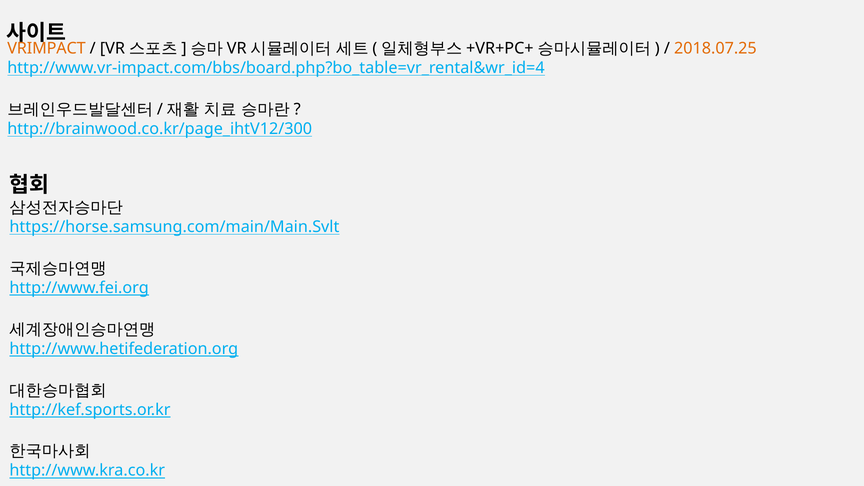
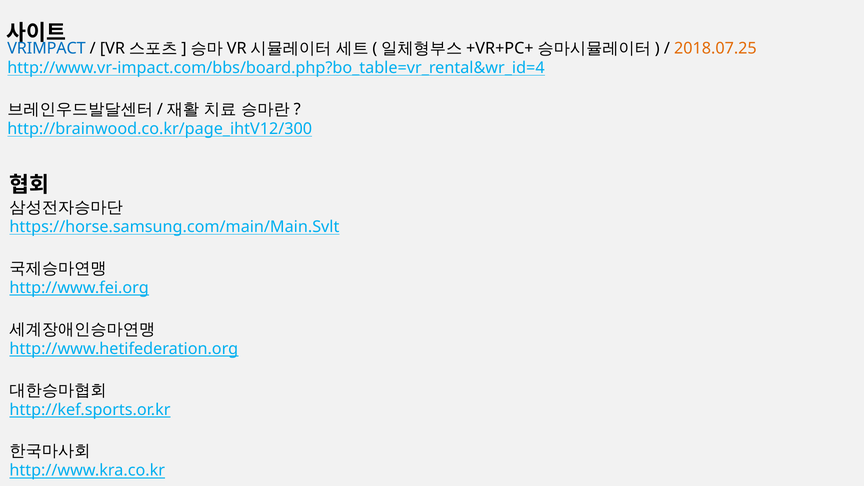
VRIMPACT colour: orange -> blue (46, 49)
